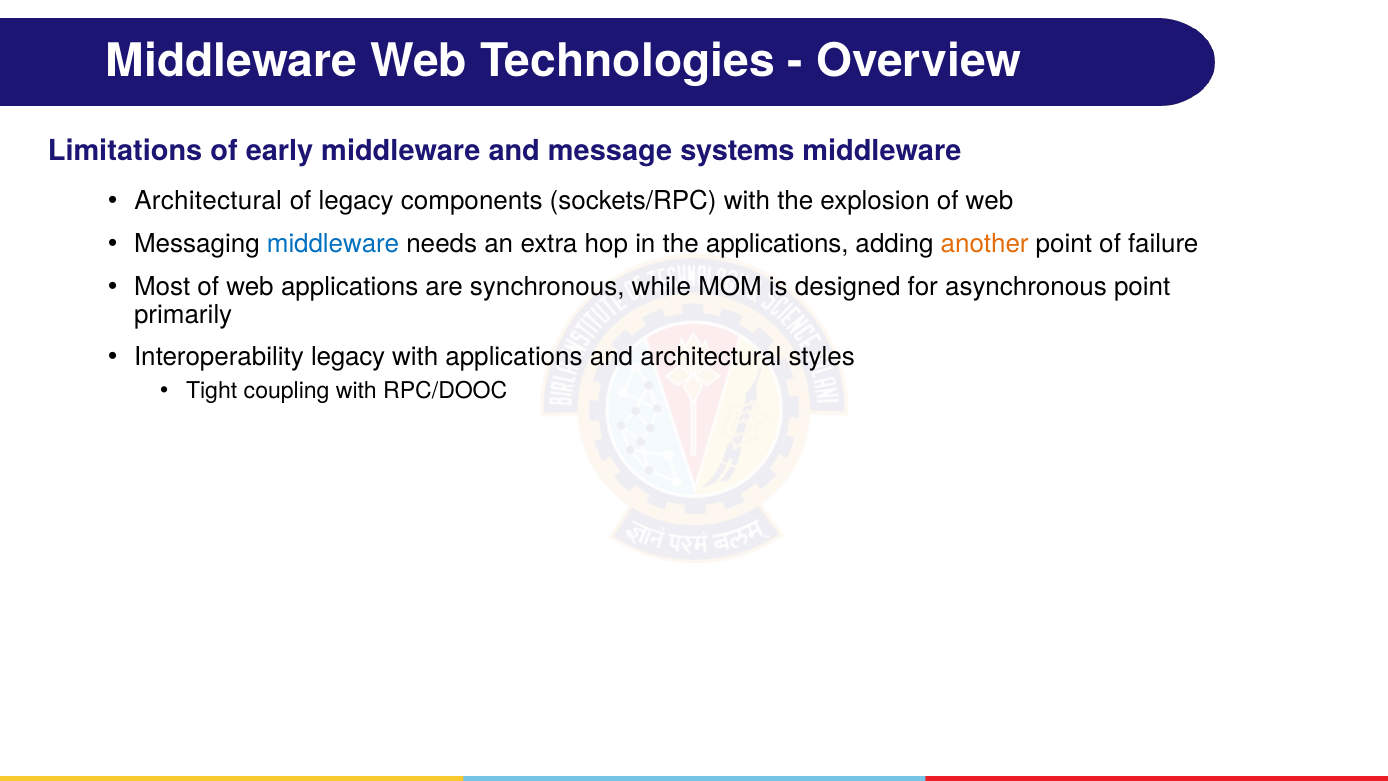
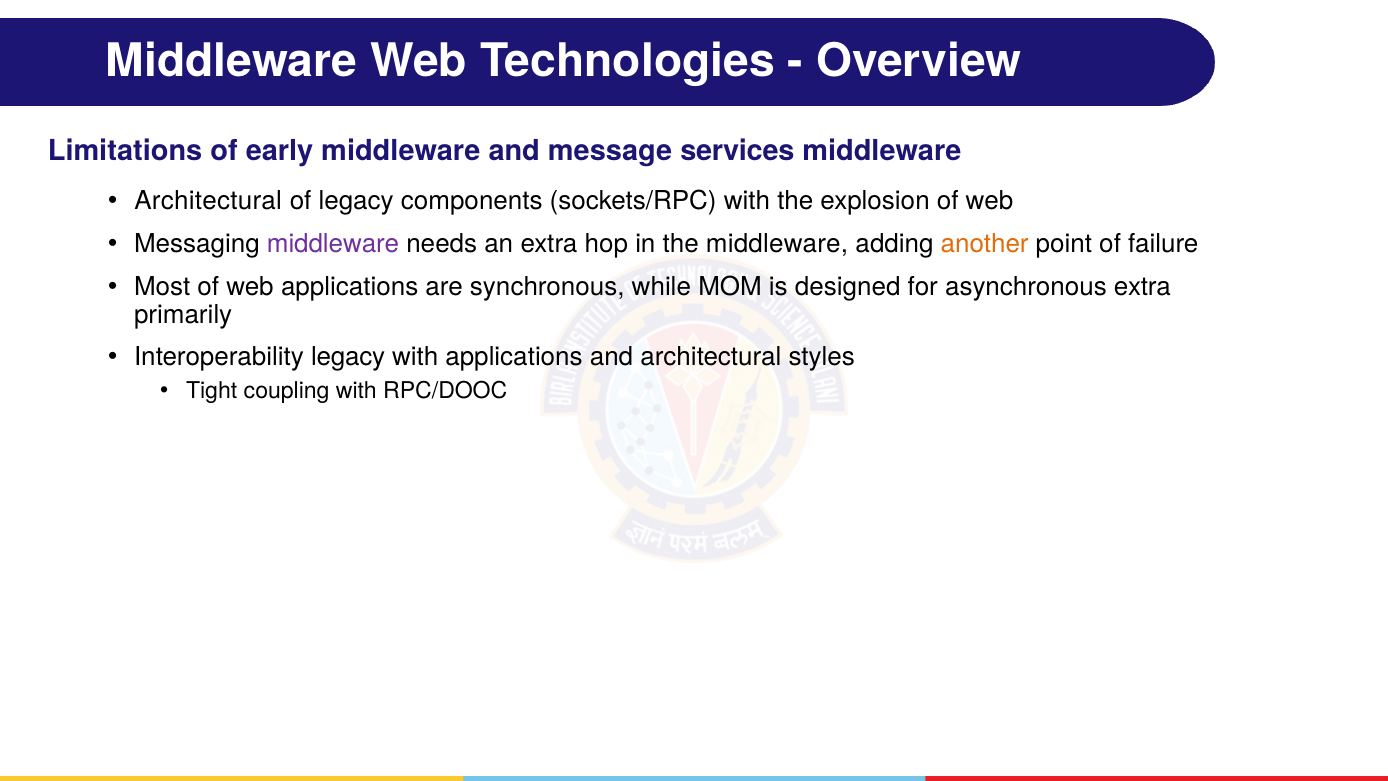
systems: systems -> services (737, 151)
middleware colour: blue -> purple (333, 244)
the applications: applications -> middleware (777, 244)
asynchronous point: point -> extra (1142, 286)
